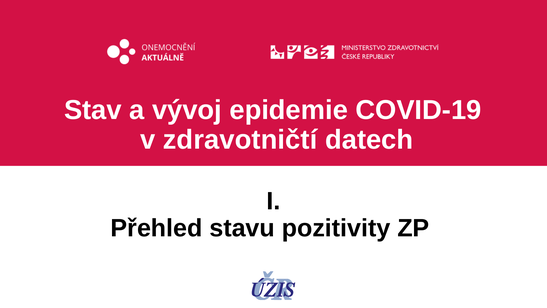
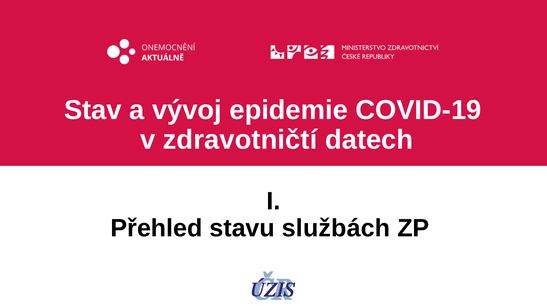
pozitivity: pozitivity -> službách (336, 228)
